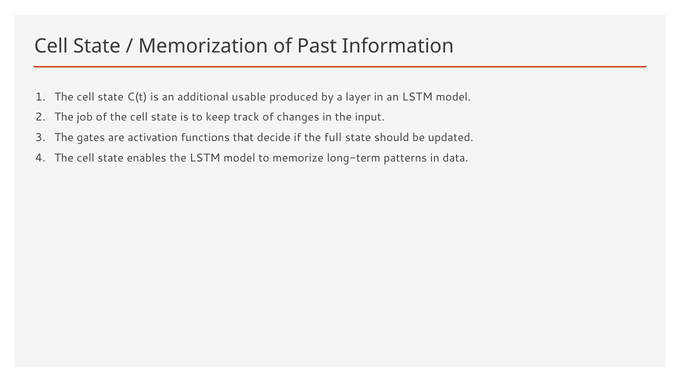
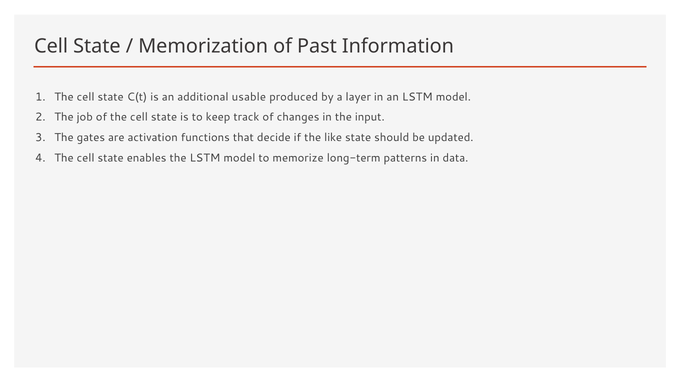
full: full -> like (333, 138)
